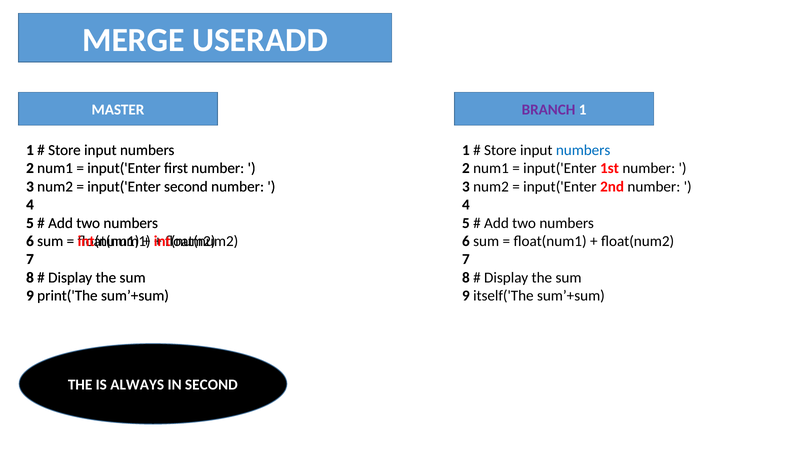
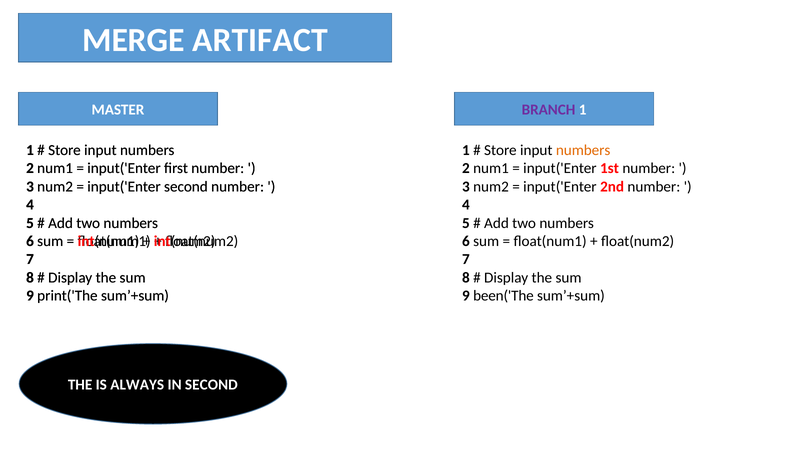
USERADD: USERADD -> ARTIFACT (260, 40)
numbers colour: blue -> orange (583, 150)
itself('The: itself('The -> been('The (503, 296)
